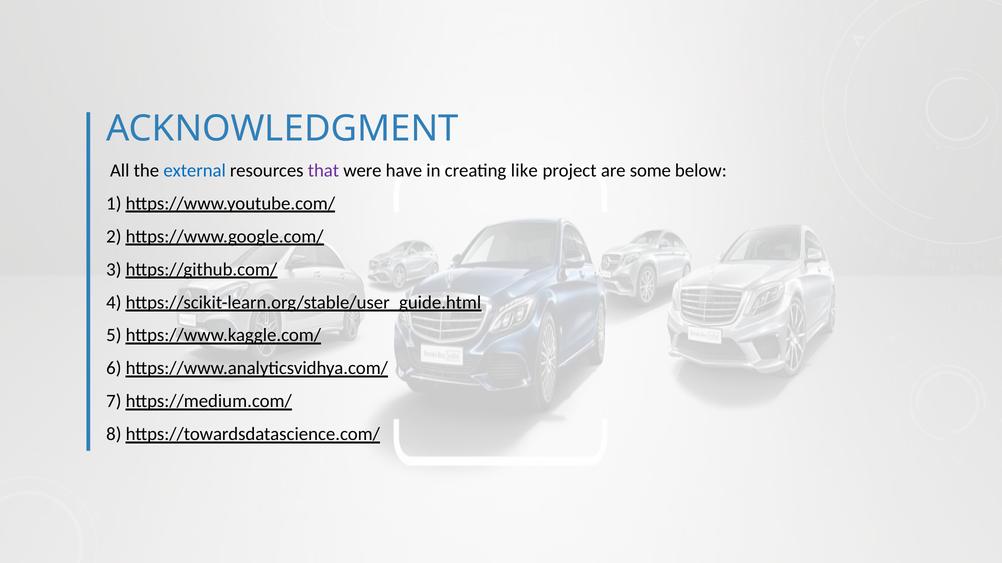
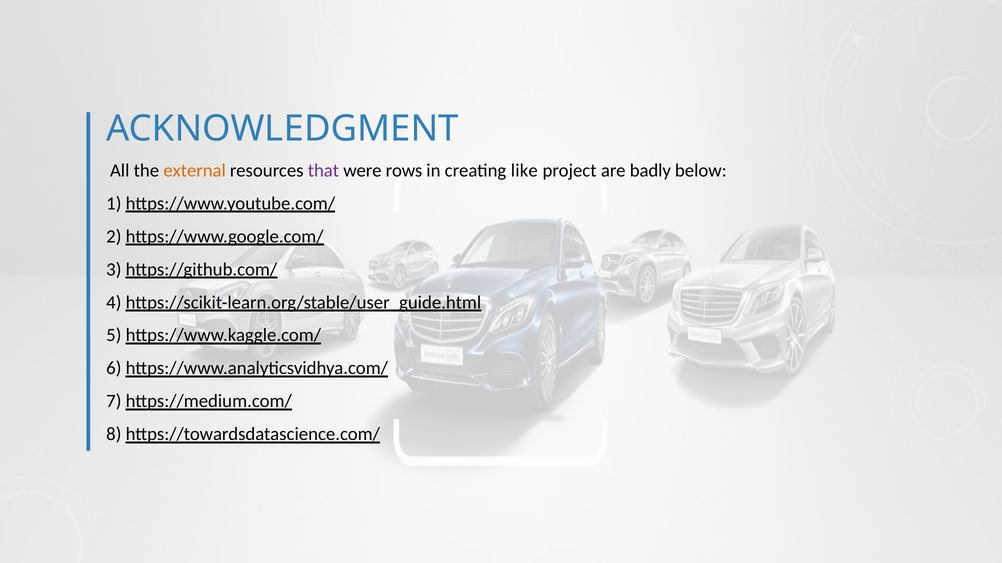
external colour: blue -> orange (195, 171)
have: have -> rows (404, 171)
some: some -> badly (650, 171)
